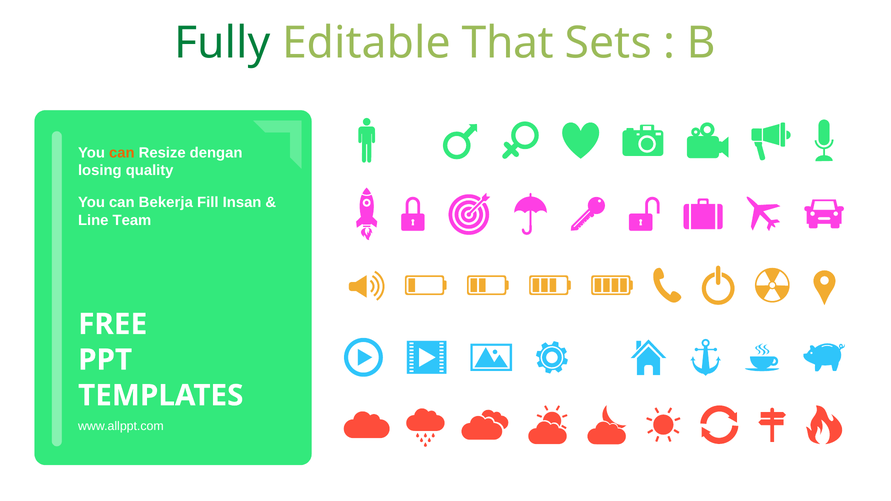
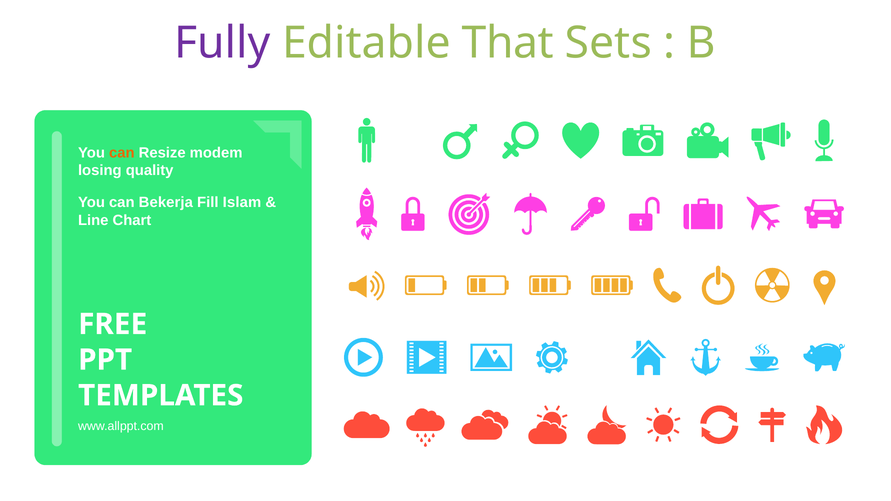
Fully colour: green -> purple (222, 43)
dengan: dengan -> modem (216, 153)
Insan: Insan -> Islam (242, 203)
Team: Team -> Chart (132, 220)
